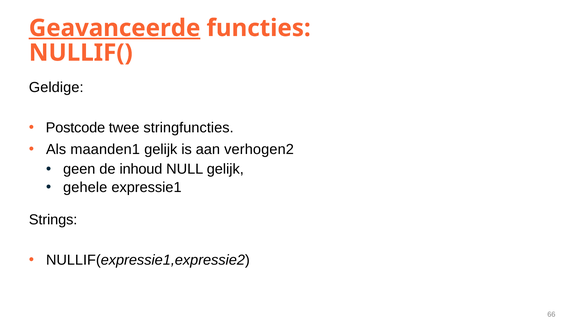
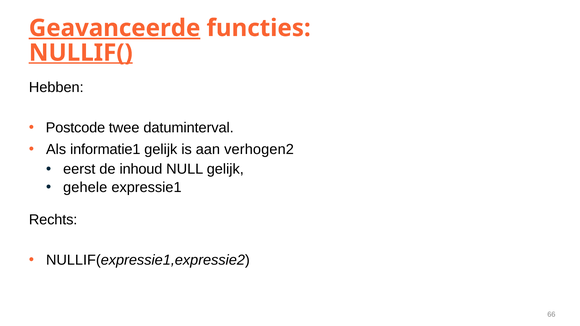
NULLIF( underline: none -> present (81, 53)
Geldige: Geldige -> Hebben (56, 87)
stringfuncties: stringfuncties -> datuminterval (189, 128)
maanden1: maanden1 -> informatie1 (105, 149)
geen: geen -> eerst (79, 169)
Strings: Strings -> Rechts (53, 220)
